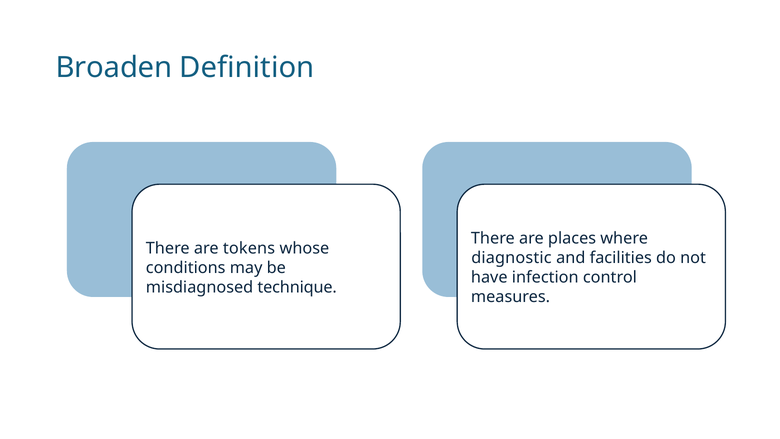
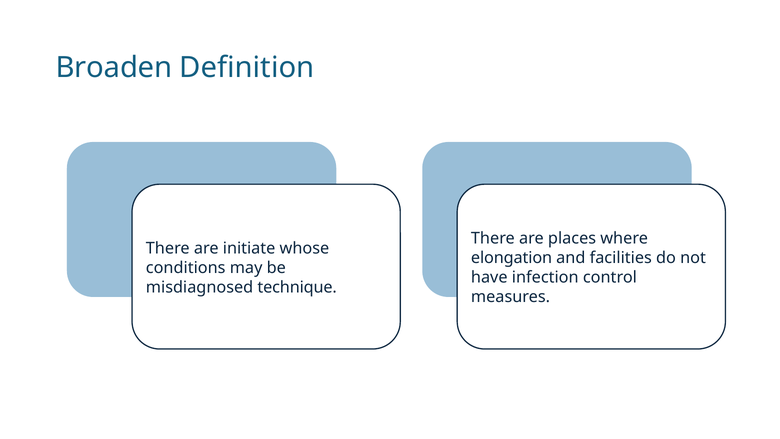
tokens: tokens -> initiate (249, 248)
diagnostic: diagnostic -> elongation (512, 258)
